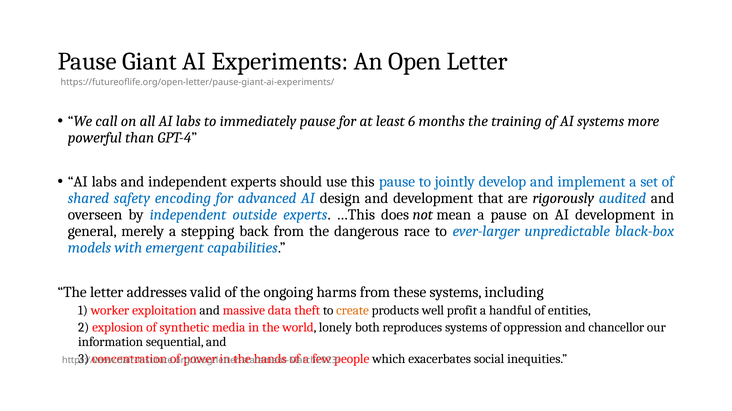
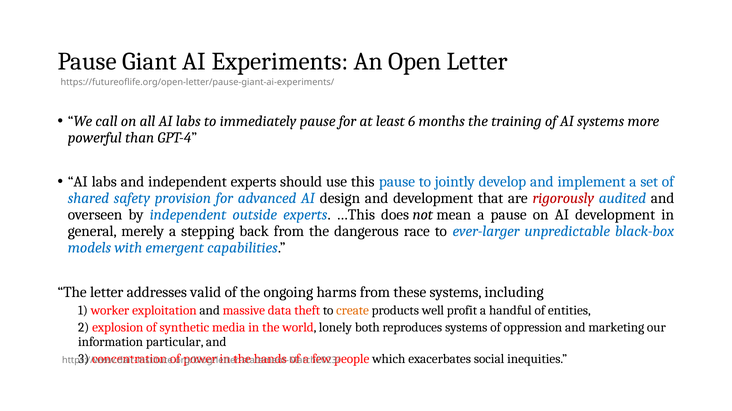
encoding: encoding -> provision (183, 199)
rigorously colour: black -> red (563, 199)
chancellor: chancellor -> marketing (616, 328)
sequential: sequential -> particular (175, 342)
